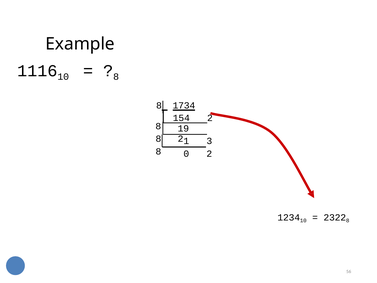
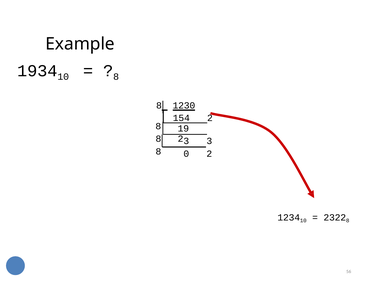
1116: 1116 -> 1934 (37, 71)
1734: 1734 -> 1230 (184, 105)
2 1: 1 -> 3 (186, 141)
